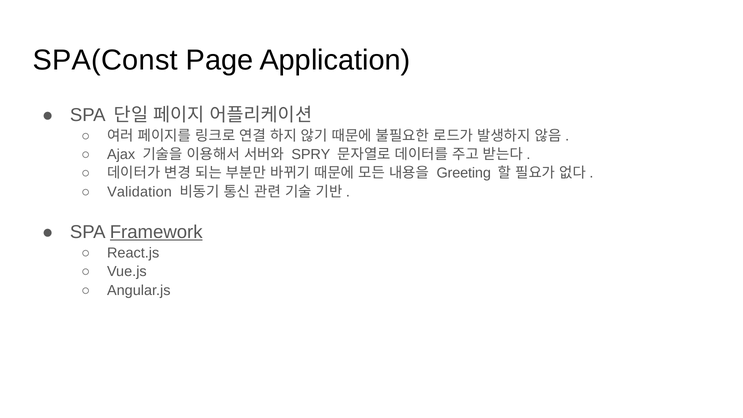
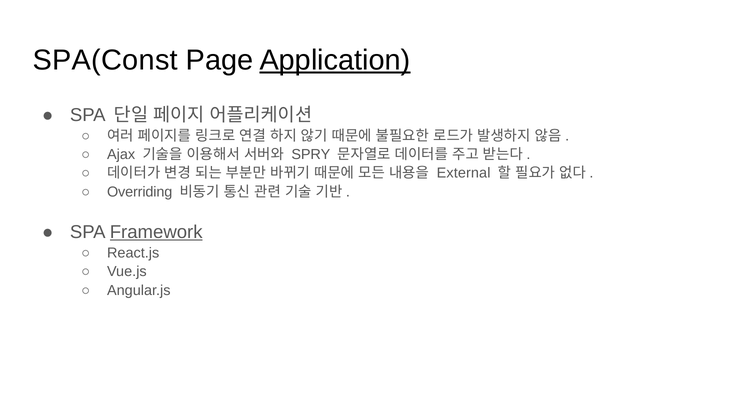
Application underline: none -> present (335, 60)
Greeting: Greeting -> External (464, 173)
Validation: Validation -> Overriding (140, 192)
